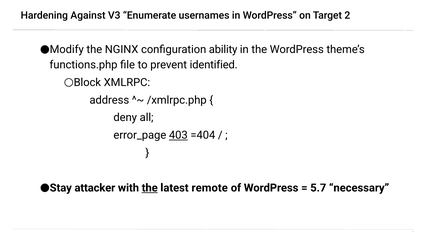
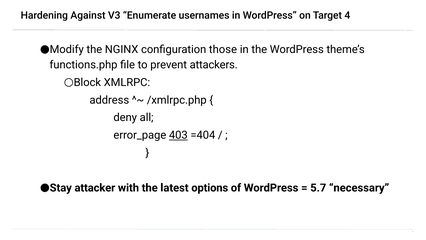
2: 2 -> 4 (347, 15)
ability: ability -> those (223, 50)
identified: identified -> attackers (214, 65)
the underline: present -> none (150, 188)
remote: remote -> options (210, 188)
